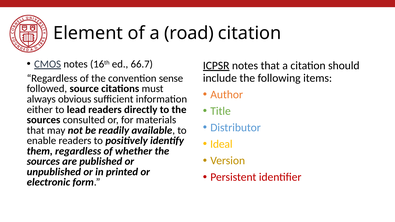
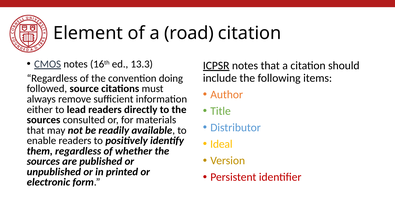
66.7: 66.7 -> 13.3 (142, 64)
sense: sense -> doing (171, 78)
obvious: obvious -> remove (75, 99)
